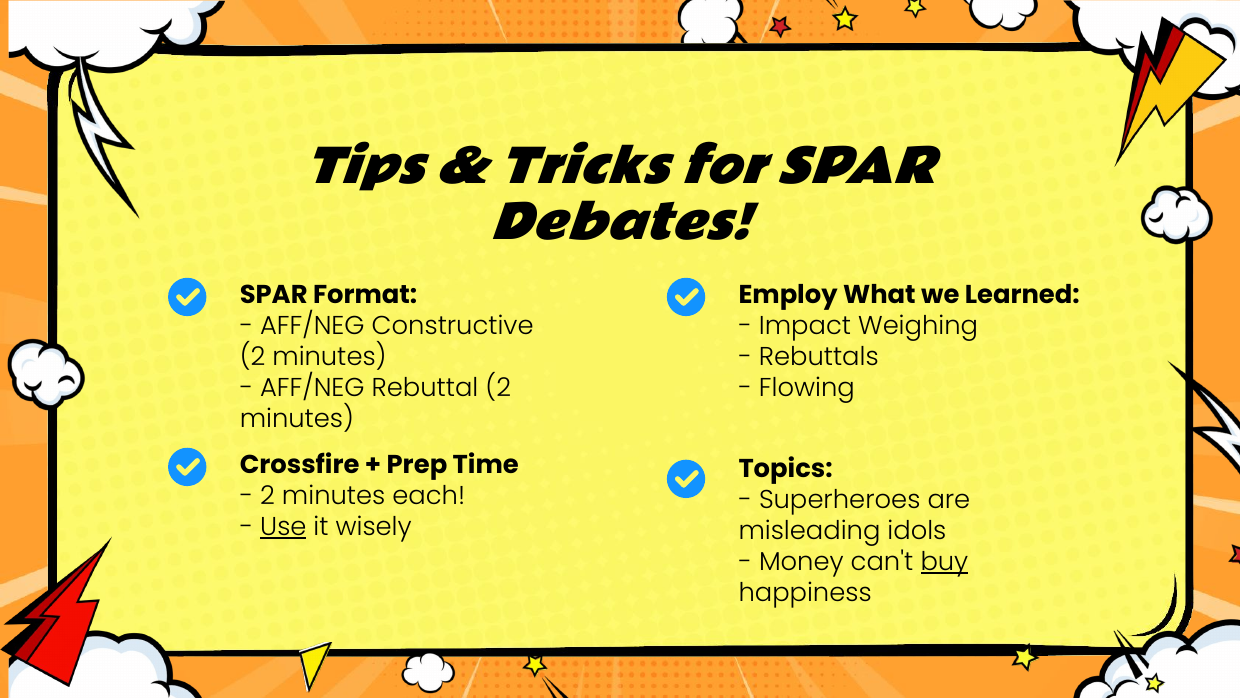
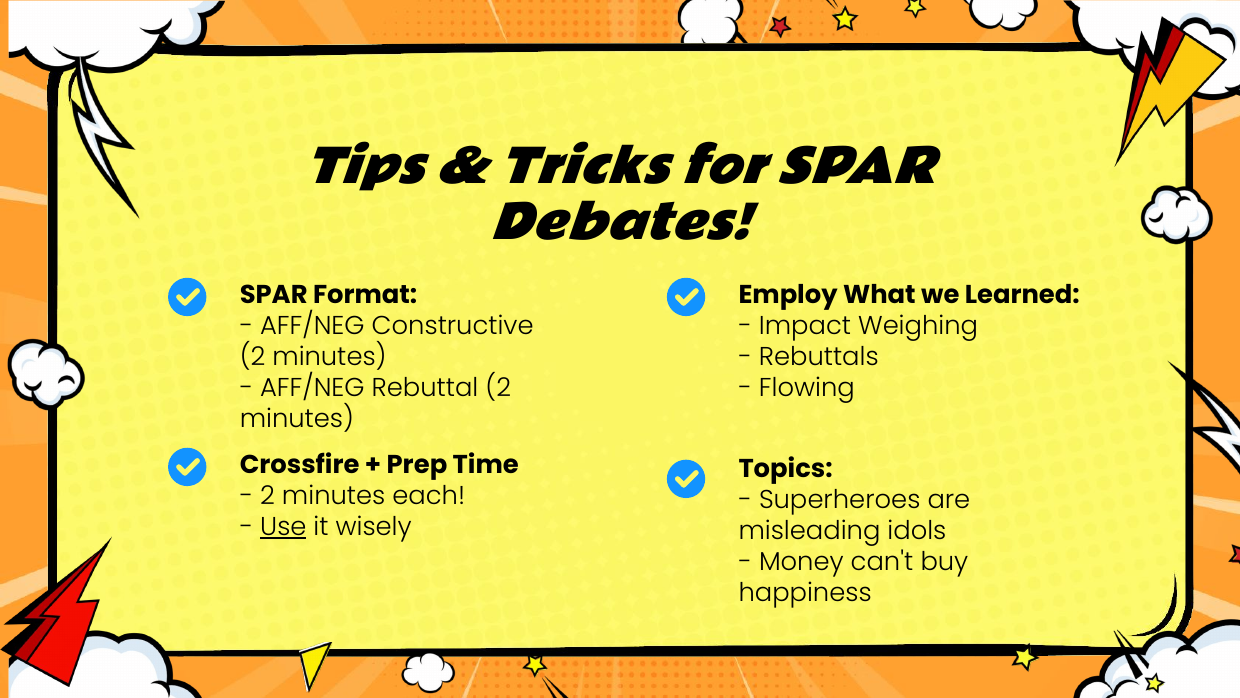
buy underline: present -> none (944, 561)
